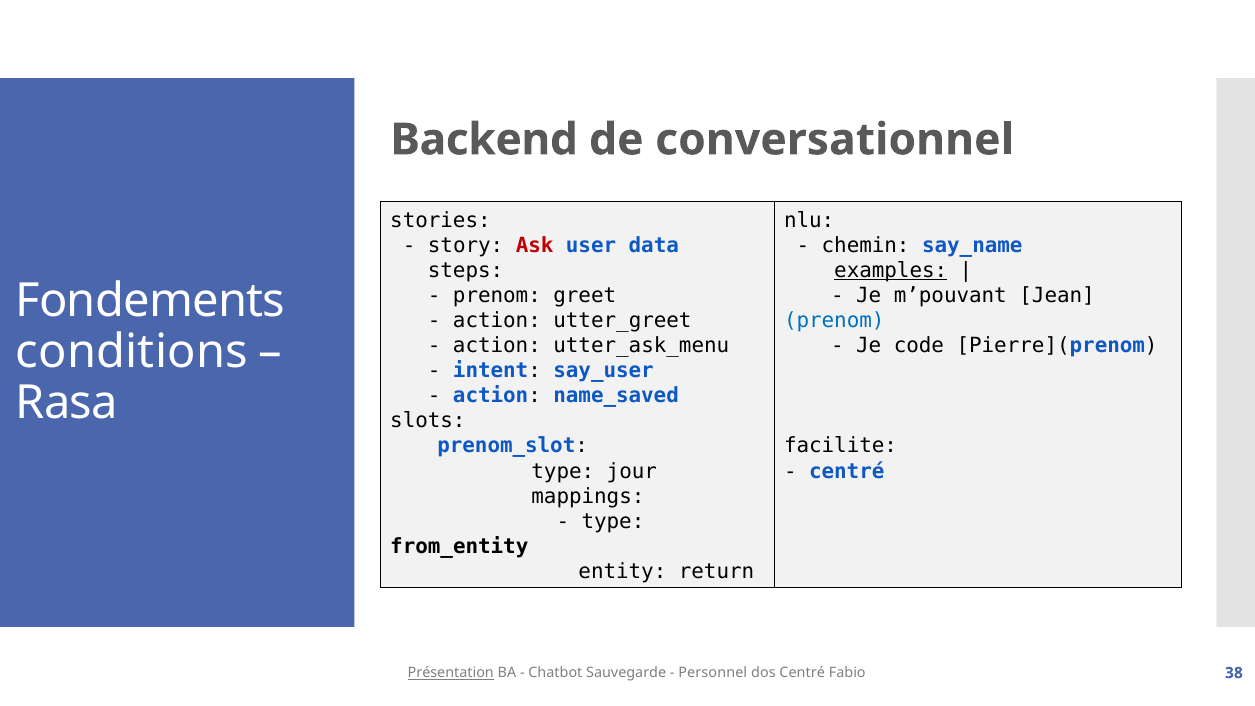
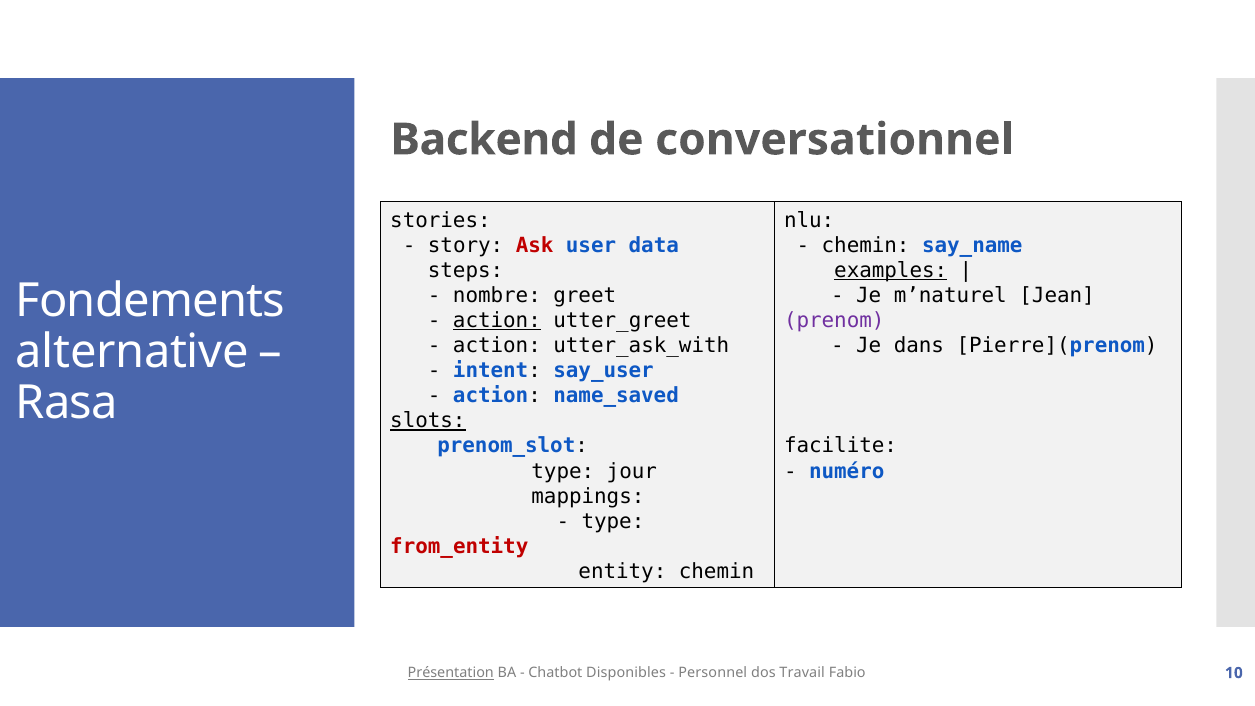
prenom: prenom -> nombre (497, 295)
m’pouvant: m’pouvant -> m’naturel (950, 295)
action underline: none -> present (497, 321)
prenom colour: blue -> purple (834, 321)
utter_ask_menu: utter_ask_menu -> utter_ask_with (641, 346)
code: code -> dans (919, 346)
conditions: conditions -> alternative (132, 352)
slots underline: none -> present (428, 421)
centré: centré -> numéro (847, 471)
from_entity colour: black -> red (459, 546)
entity return: return -> chemin (717, 571)
Sauvegarde: Sauvegarde -> Disponibles (626, 673)
dos Centré: Centré -> Travail (802, 673)
38: 38 -> 10 (1234, 673)
